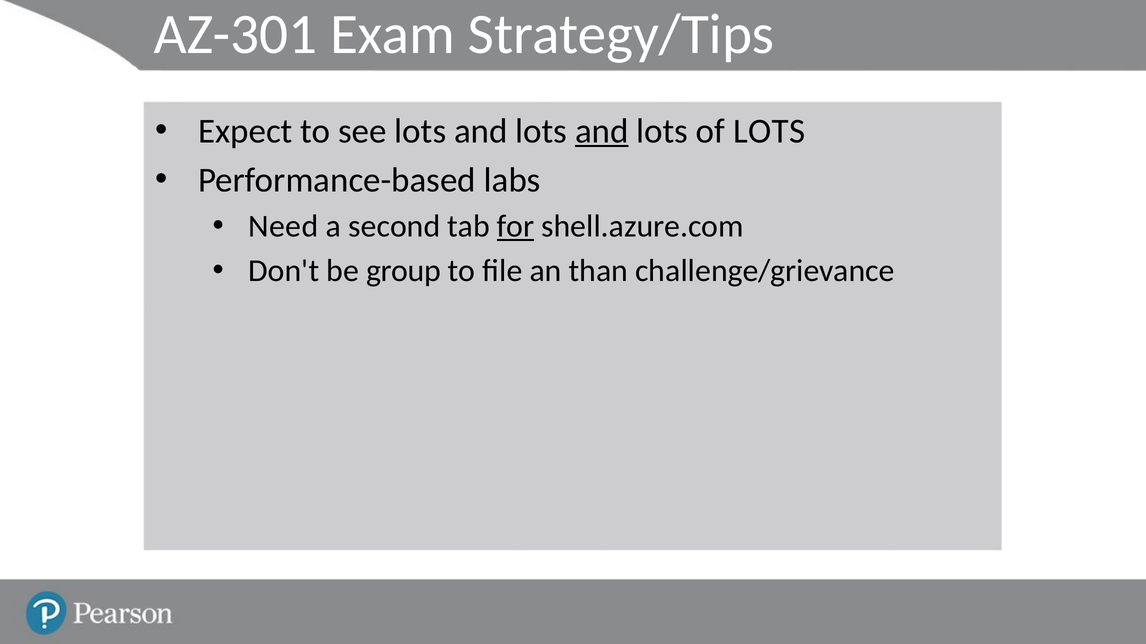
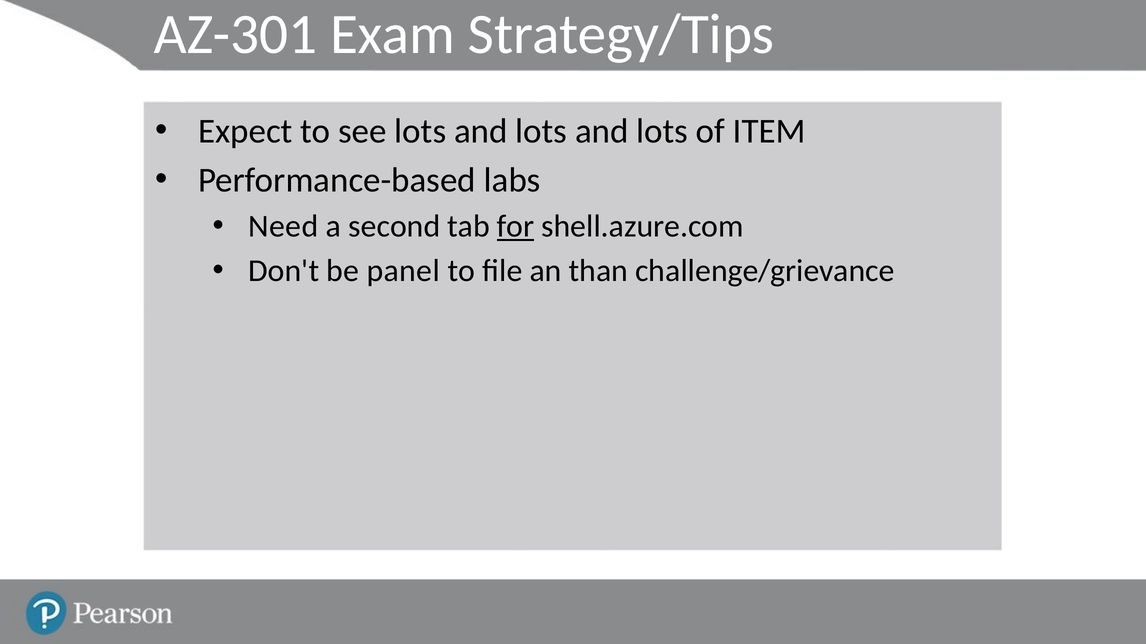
and underline: present -> none (602, 131)
of LOTS: LOTS -> ITEM (769, 131)
group: group -> panel (403, 271)
